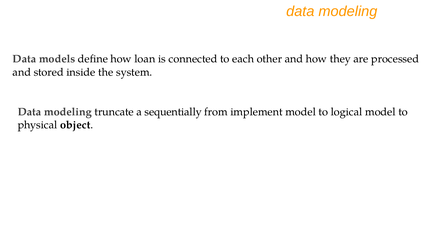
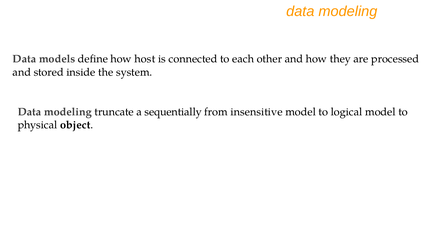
loan: loan -> host (145, 59)
implement: implement -> insensitive (257, 112)
